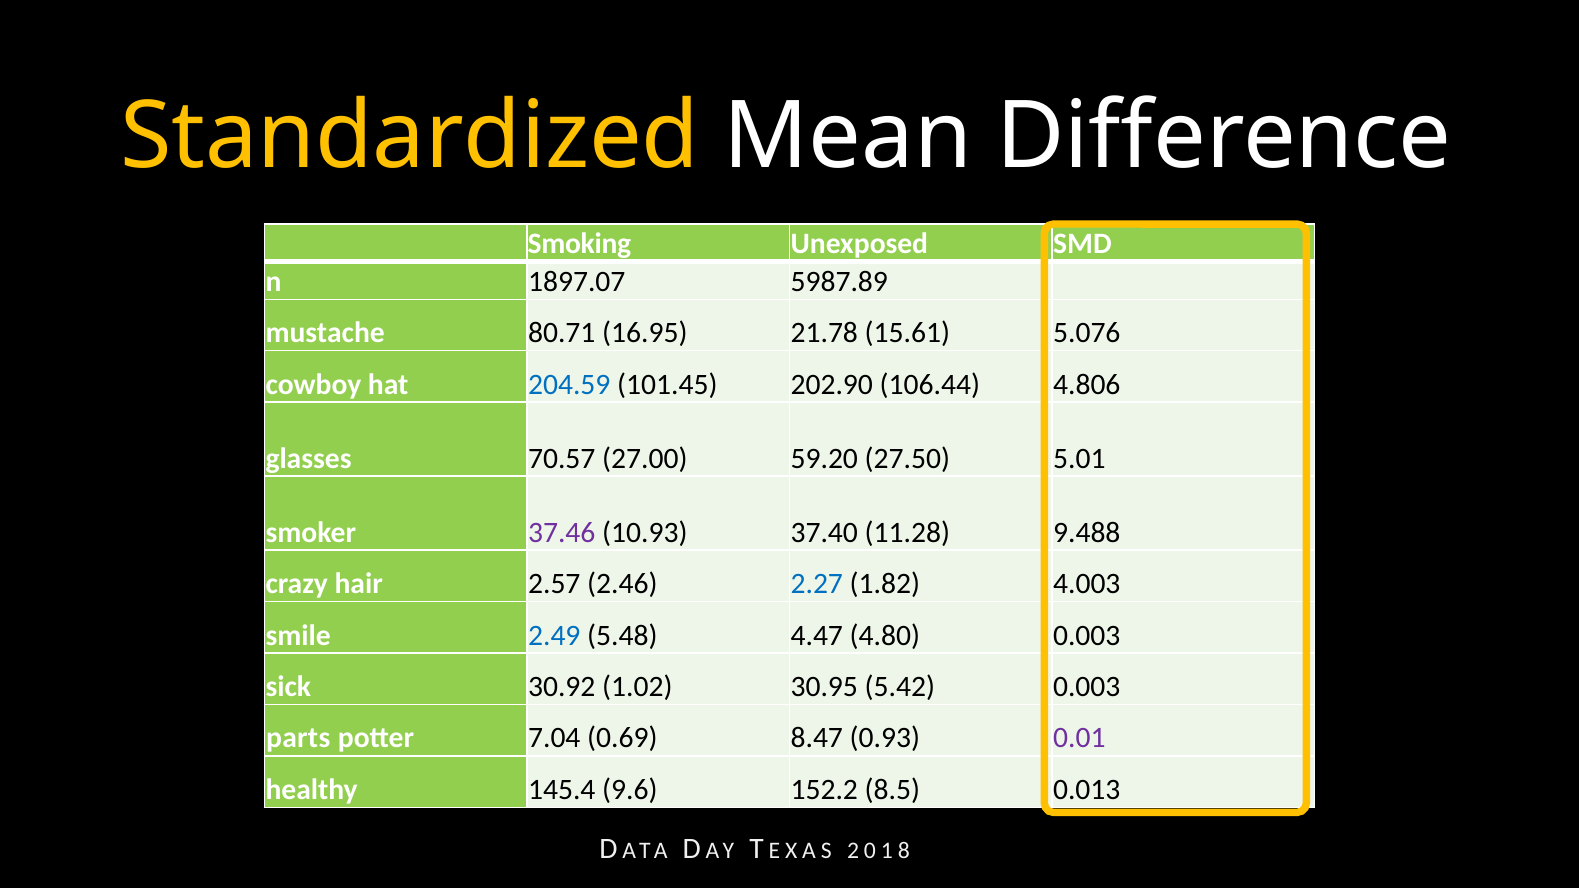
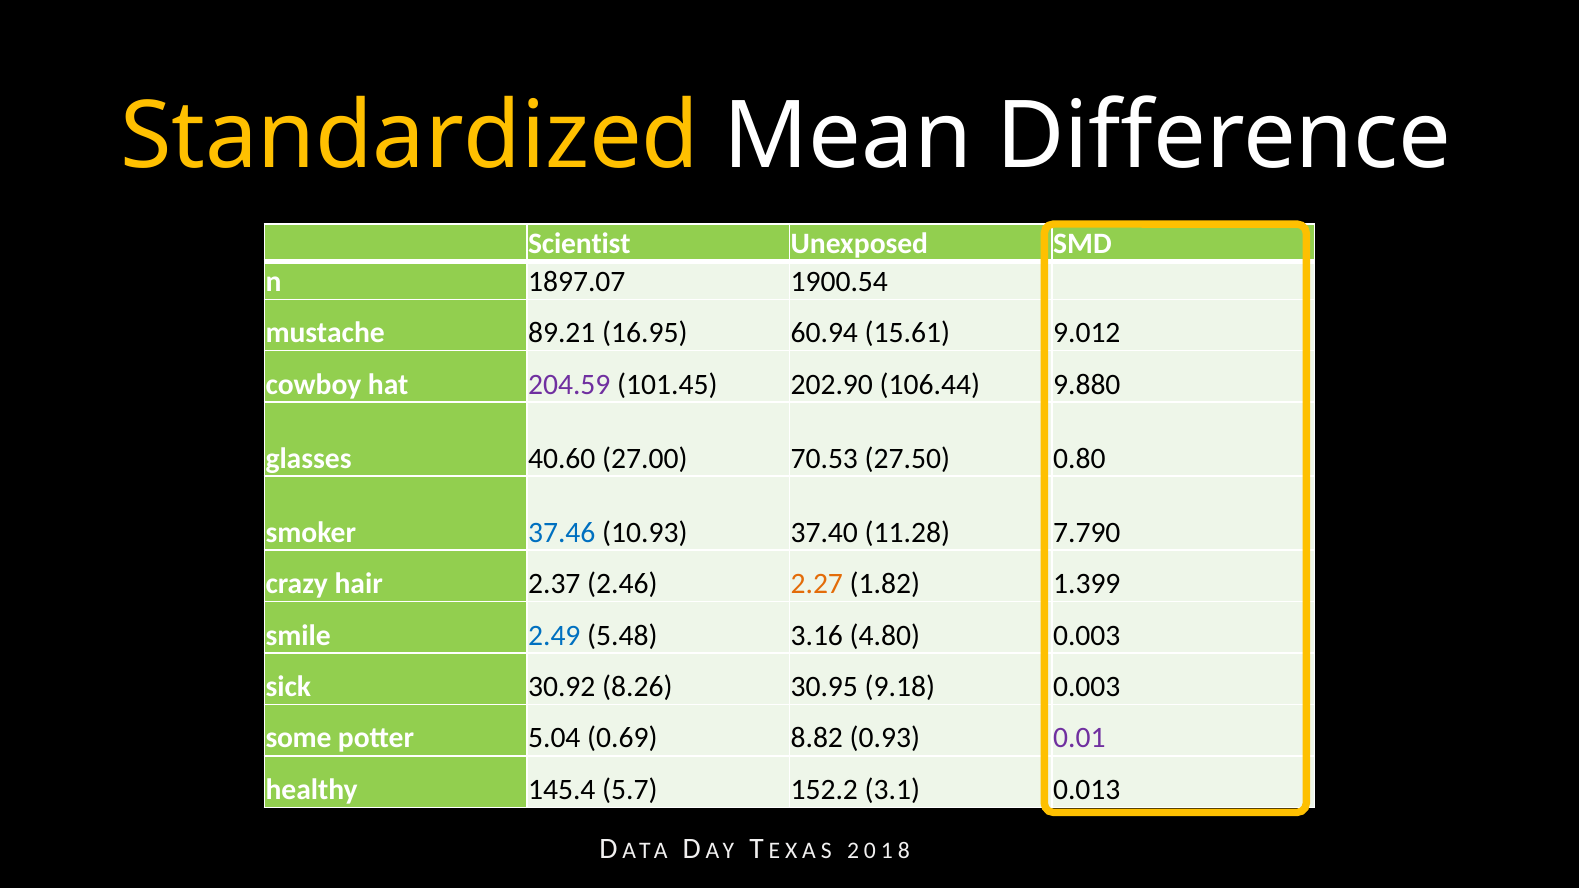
Smoking: Smoking -> Scientist (579, 244)
5987.89: 5987.89 -> 1900.54 (839, 282)
80.71: 80.71 -> 89.21 (562, 333)
21.78: 21.78 -> 60.94 (824, 333)
5.076: 5.076 -> 9.012 (1087, 333)
204.59 colour: blue -> purple (569, 385)
4.806: 4.806 -> 9.880 (1087, 385)
70.57: 70.57 -> 40.60 (562, 458)
59.20: 59.20 -> 70.53 (824, 458)
5.01: 5.01 -> 0.80 (1079, 458)
37.46 colour: purple -> blue (562, 532)
9.488: 9.488 -> 7.790 (1087, 532)
2.57: 2.57 -> 2.37 (554, 584)
2.27 colour: blue -> orange (817, 584)
4.003: 4.003 -> 1.399 (1087, 584)
4.47: 4.47 -> 3.16 (817, 635)
1.02: 1.02 -> 8.26 (637, 687)
5.42: 5.42 -> 9.18 (900, 687)
parts: parts -> some (299, 738)
7.04: 7.04 -> 5.04 (554, 738)
8.47: 8.47 -> 8.82 (817, 738)
9.6: 9.6 -> 5.7 (630, 790)
8.5: 8.5 -> 3.1 (892, 790)
